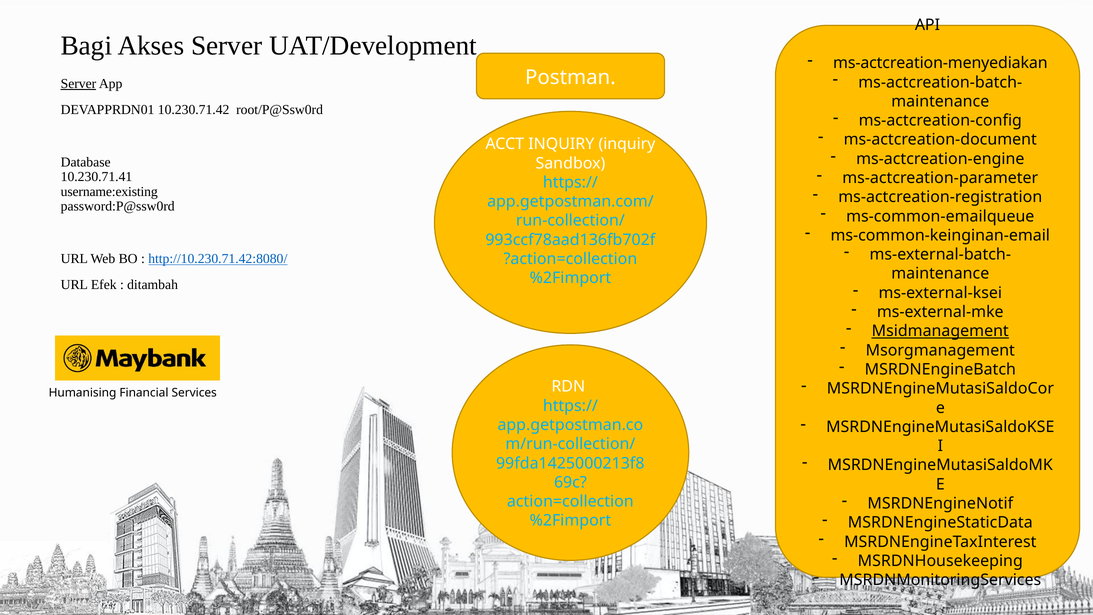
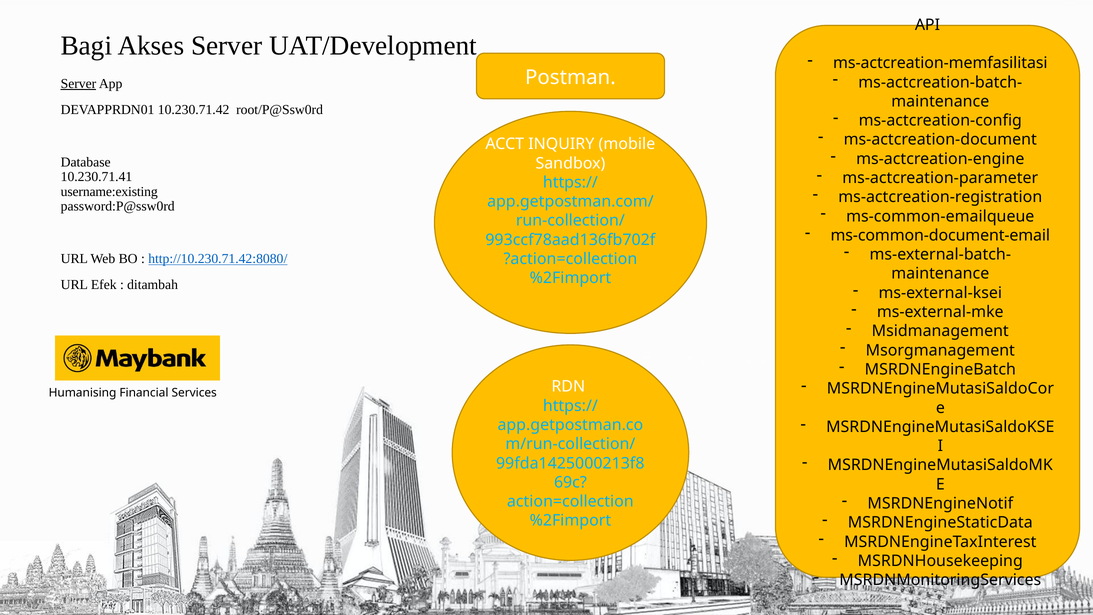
ms-actcreation-menyediakan: ms-actcreation-menyediakan -> ms-actcreation-memfasilitasi (940, 63)
INQUIRY inquiry: inquiry -> mobile (627, 144)
ms-common-keinginan-email: ms-common-keinginan-email -> ms-common-document-email (940, 235)
Msidmanagement underline: present -> none (940, 331)
